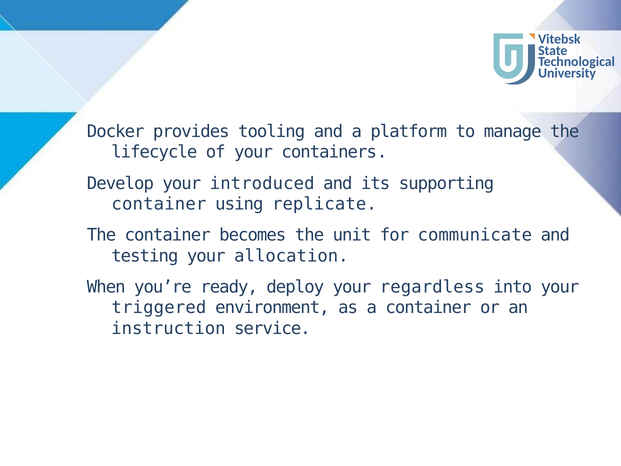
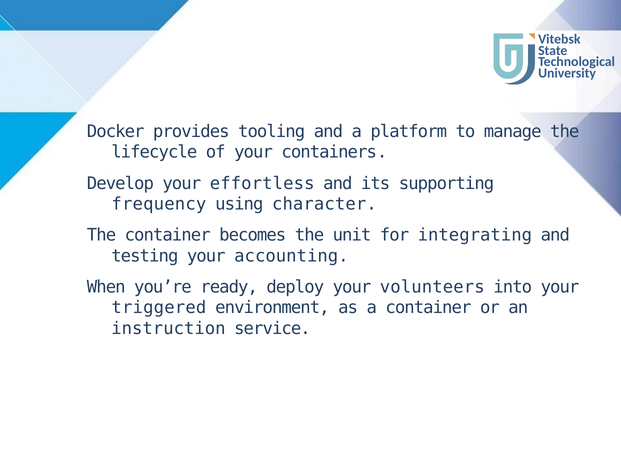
introduced: introduced -> effortless (262, 183)
container: container -> frequency (159, 204)
replicate: replicate -> character (324, 204)
communicate: communicate -> integrating (475, 235)
allocation: allocation -> accounting (291, 256)
regardless: regardless -> volunteers (432, 287)
